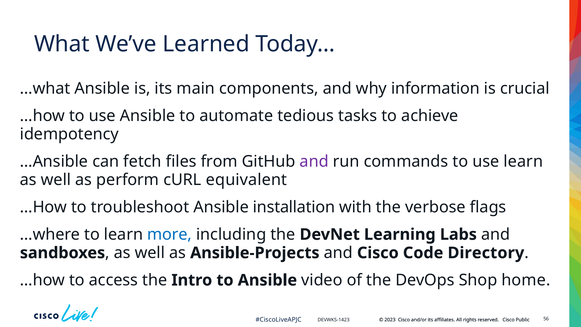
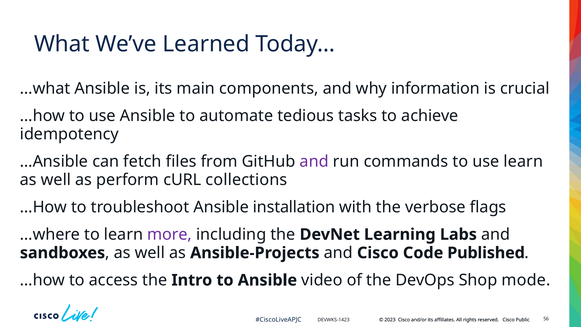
equivalent: equivalent -> collections (246, 180)
more colour: blue -> purple (170, 234)
Directory: Directory -> Published (486, 253)
home: home -> mode (526, 280)
